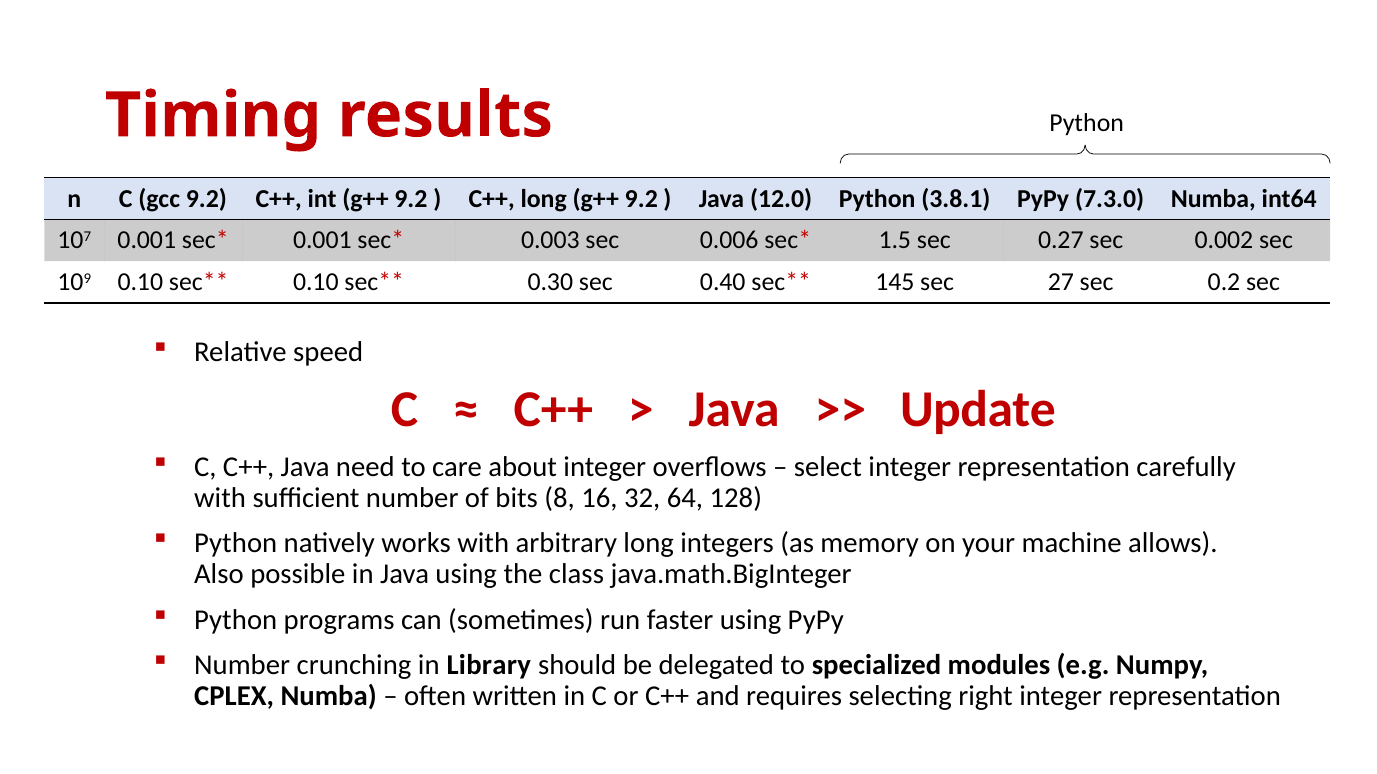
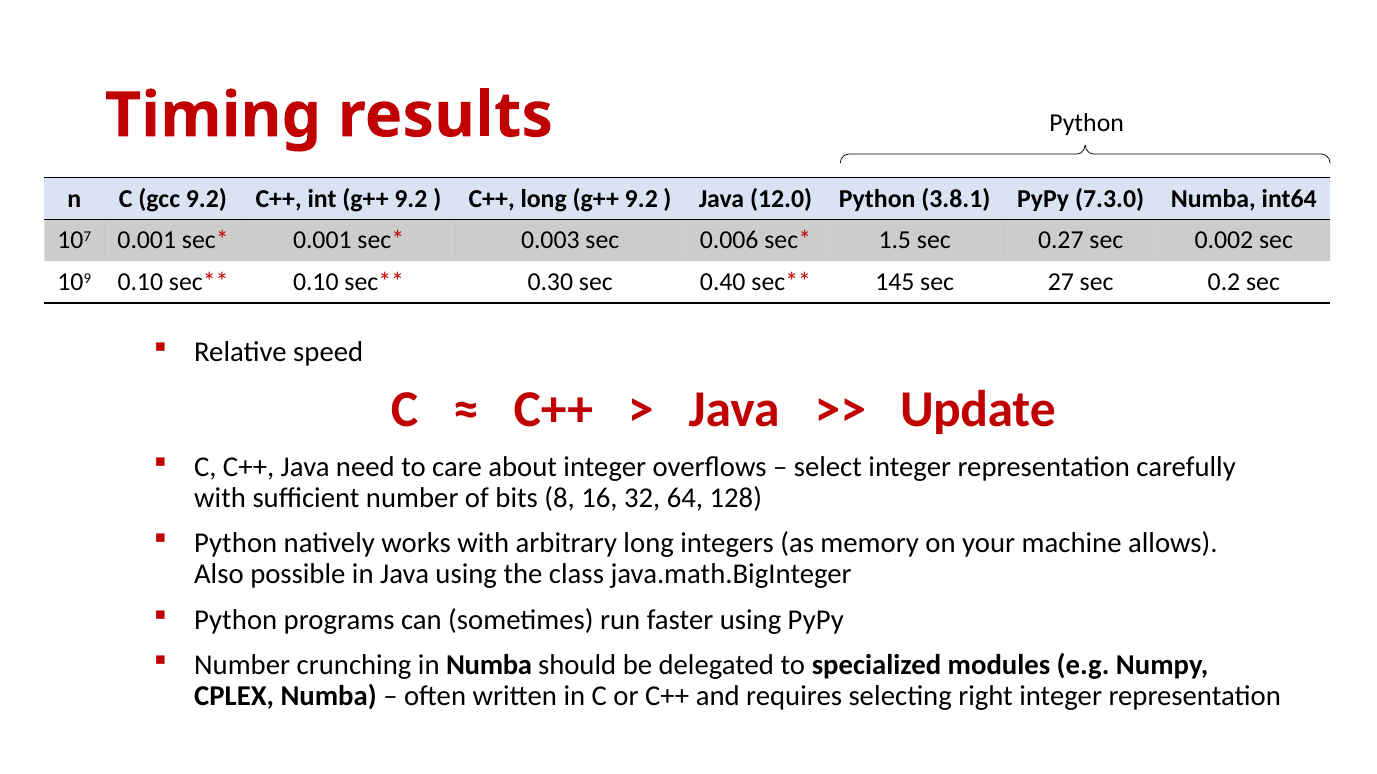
in Library: Library -> Numba (489, 666)
